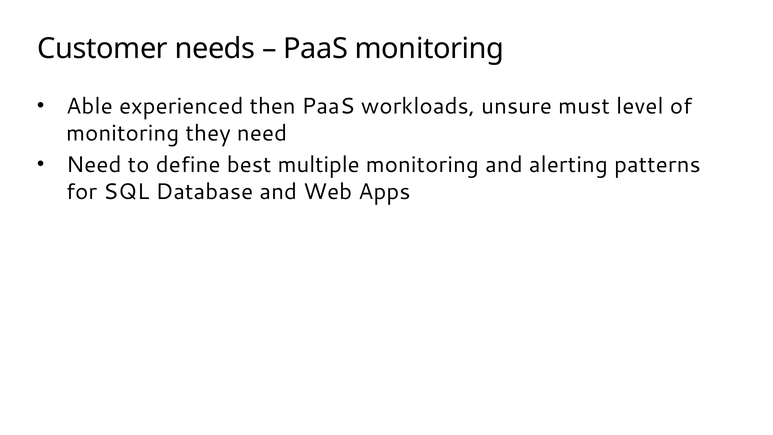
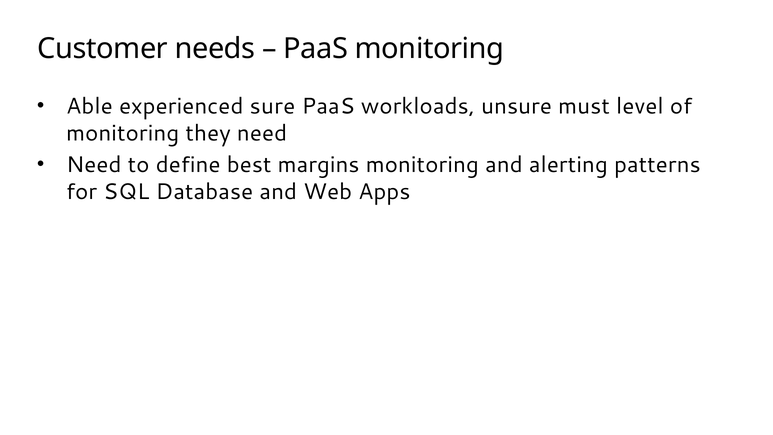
then: then -> sure (272, 106)
multiple: multiple -> margins (319, 165)
